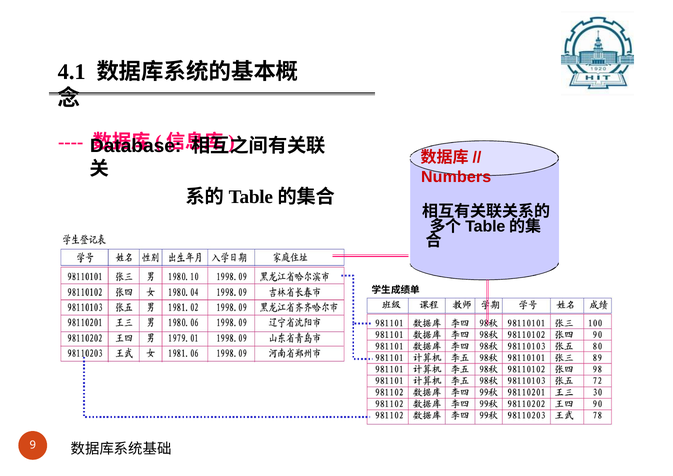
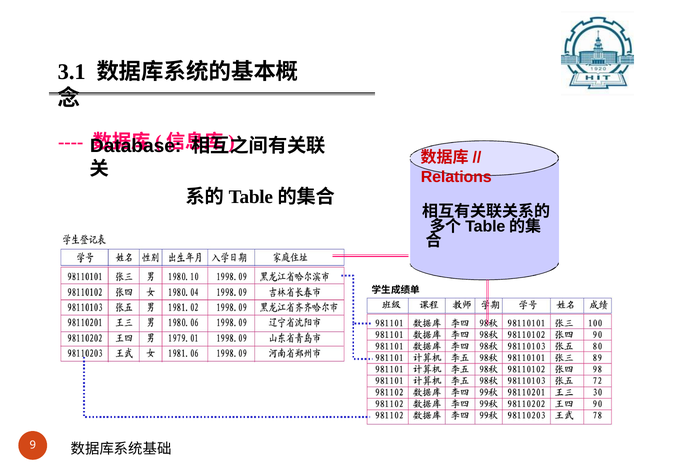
4.1: 4.1 -> 3.1 (72, 72)
Numbers: Numbers -> Relations (456, 177)
